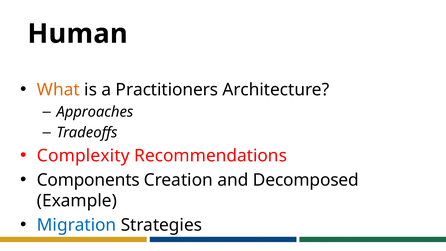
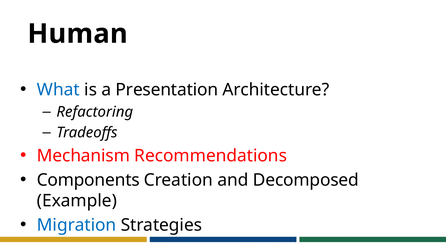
What colour: orange -> blue (58, 90)
Practitioners: Practitioners -> Presentation (167, 90)
Approaches: Approaches -> Refactoring (95, 112)
Complexity: Complexity -> Mechanism (83, 156)
